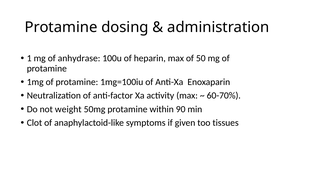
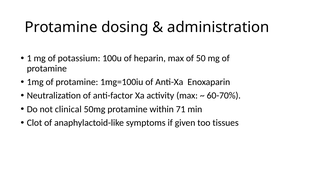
anhydrase: anhydrase -> potassium (79, 58)
weight: weight -> clinical (68, 109)
90: 90 -> 71 (181, 109)
